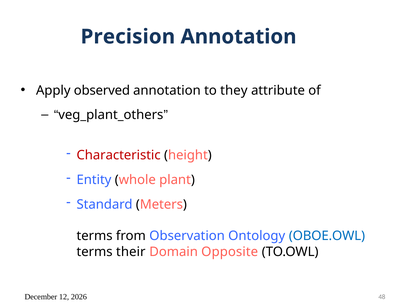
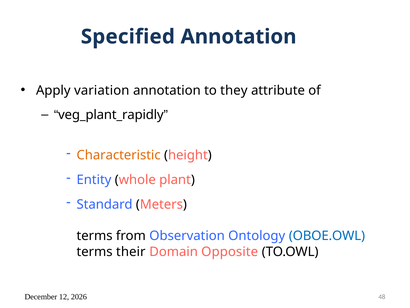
Precision: Precision -> Specified (128, 37)
observed: observed -> variation (102, 90)
veg_plant_others: veg_plant_others -> veg_plant_rapidly (111, 115)
Characteristic colour: red -> orange (119, 155)
